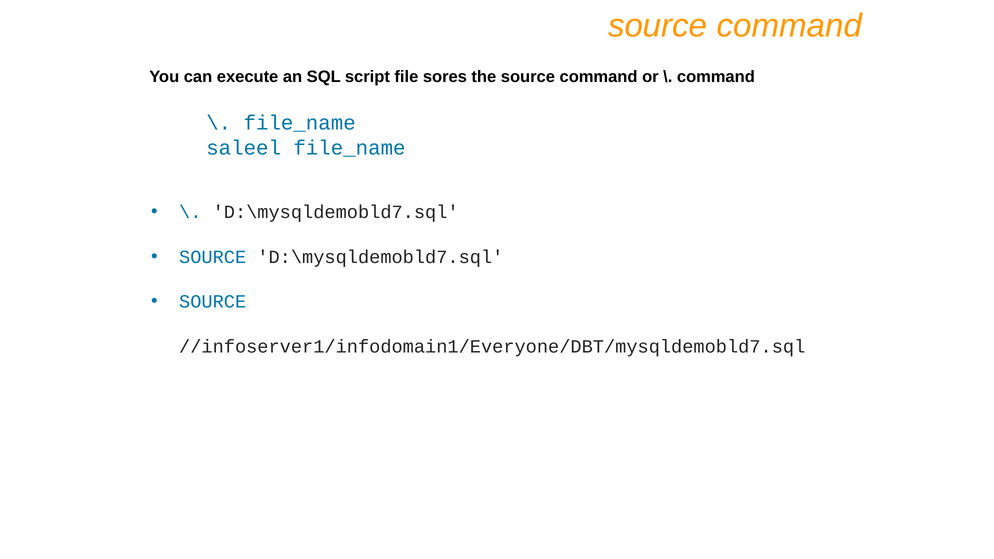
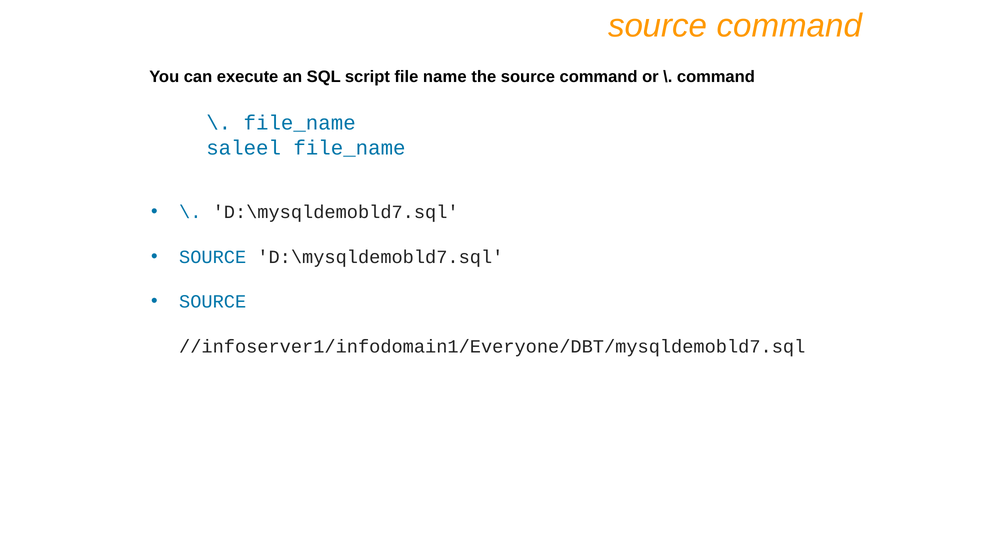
sores: sores -> name (445, 77)
